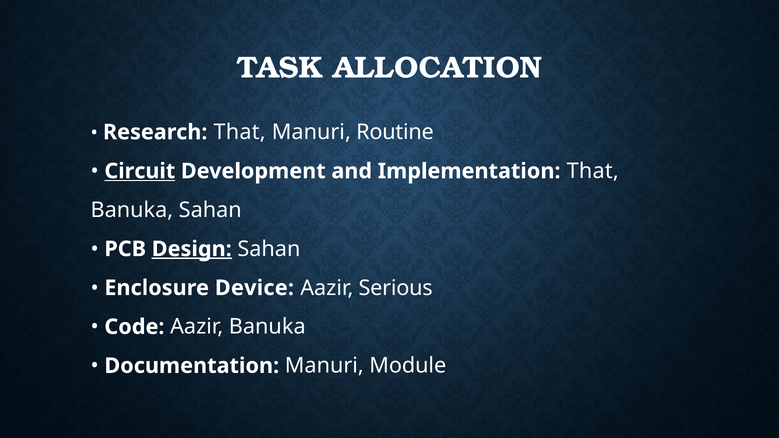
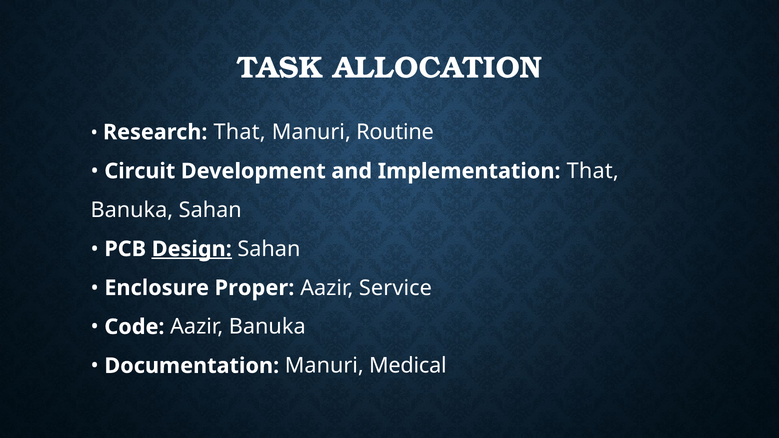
Circuit underline: present -> none (140, 171)
Device: Device -> Proper (254, 288)
Serious: Serious -> Service (395, 288)
Module: Module -> Medical (408, 366)
